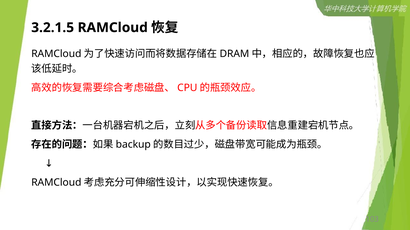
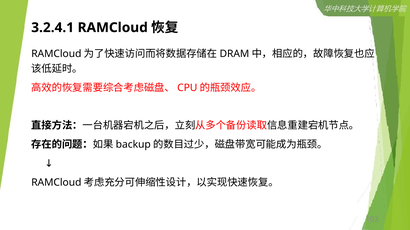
3.2.1.5: 3.2.1.5 -> 3.2.4.1 (53, 28)
